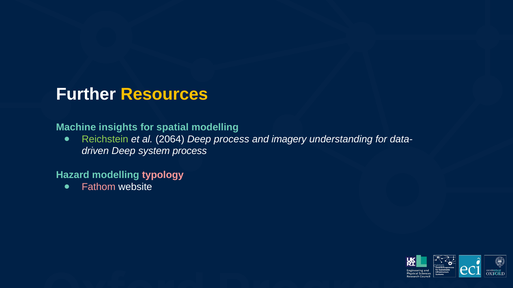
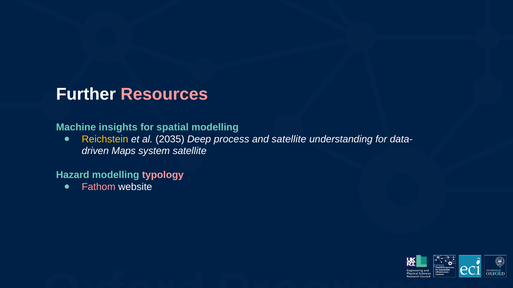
Resources colour: yellow -> pink (164, 95)
Reichstein colour: light green -> yellow (105, 139)
2064: 2064 -> 2035 (170, 139)
and imagery: imagery -> satellite (289, 139)
Deep: Deep -> Maps (124, 151)
system process: process -> satellite (190, 151)
